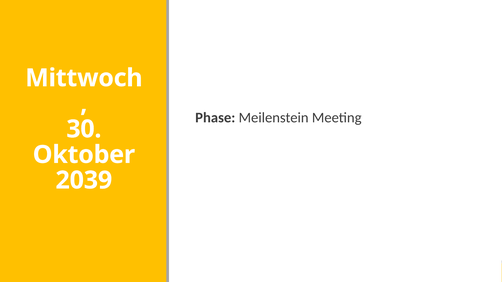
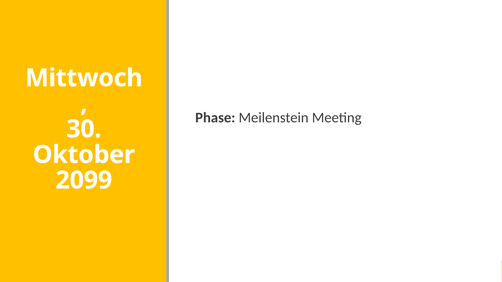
2039: 2039 -> 2099 (84, 180)
